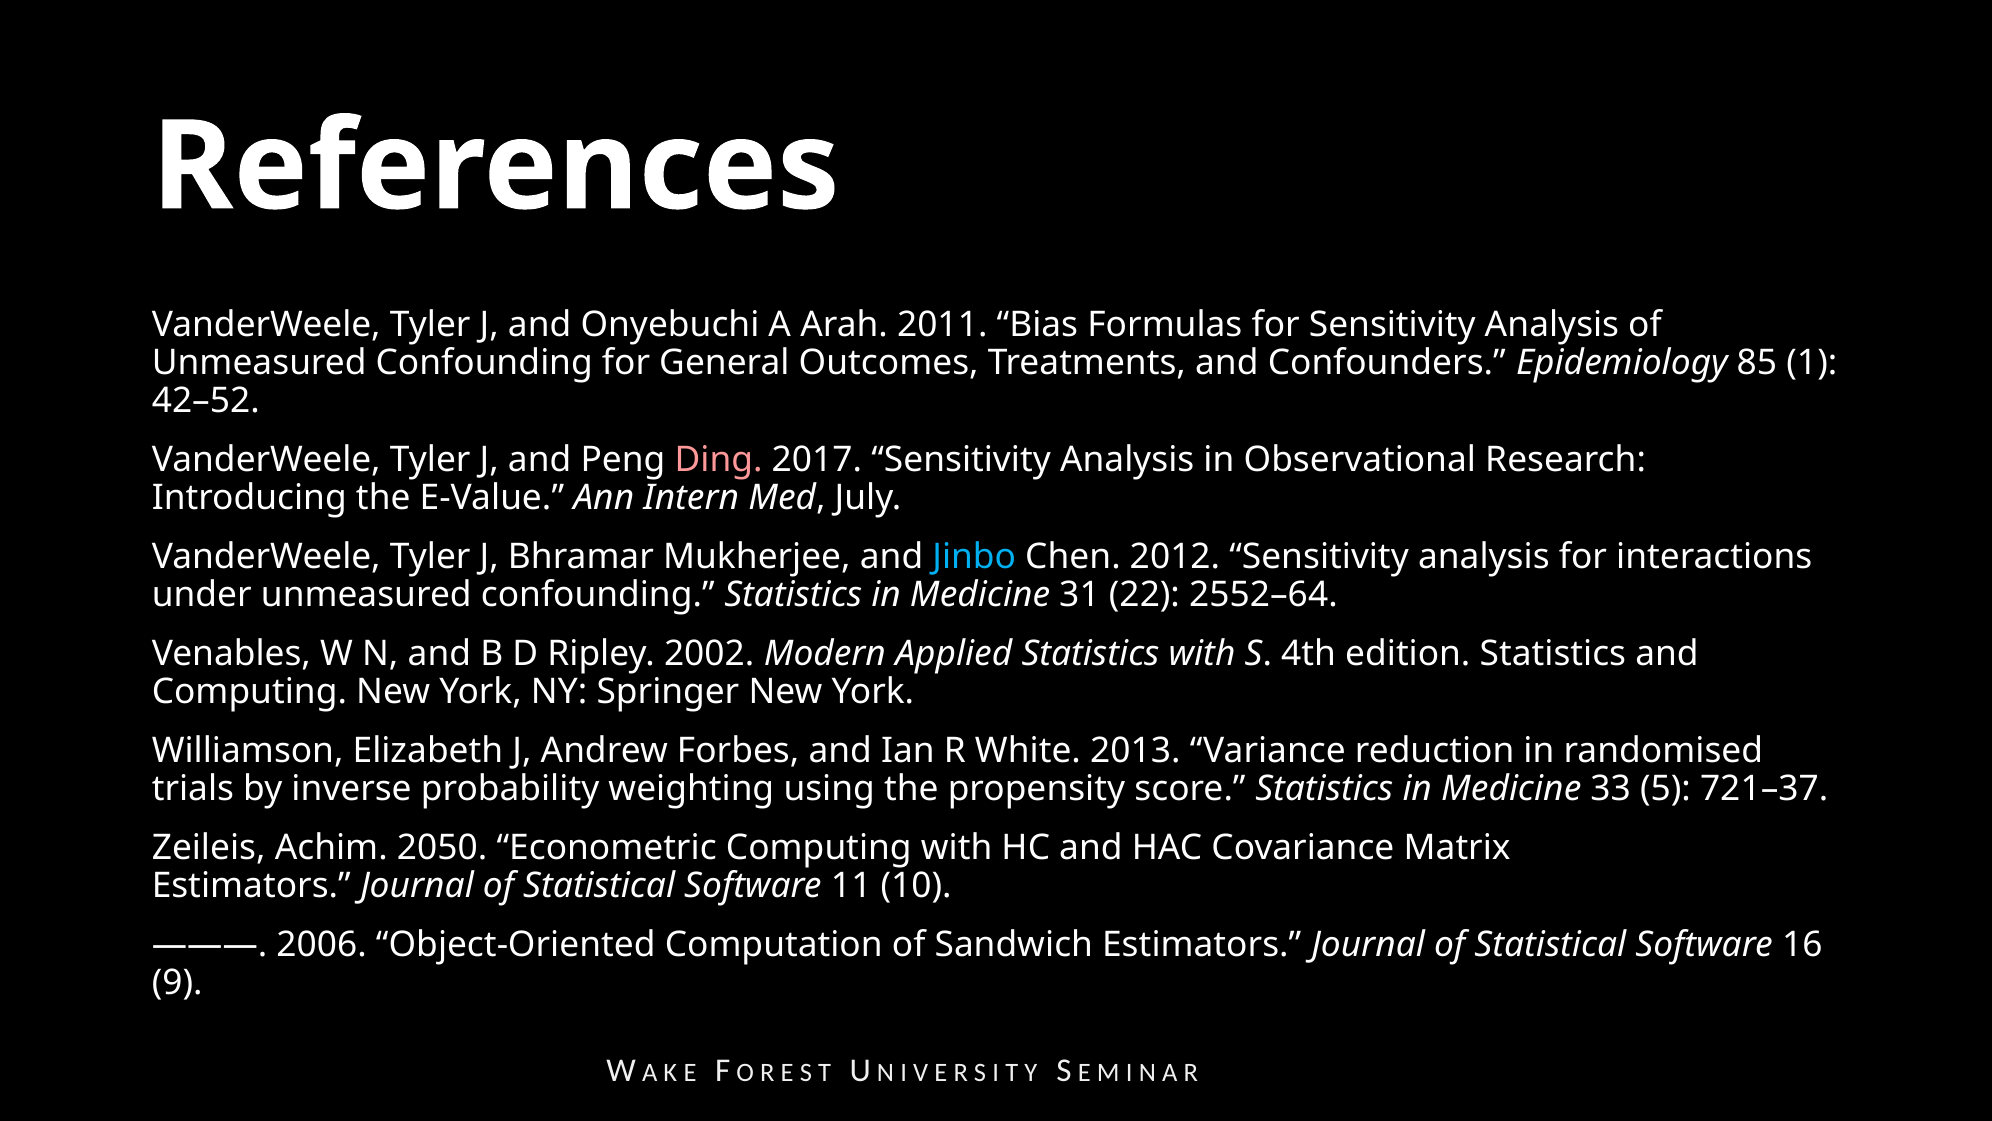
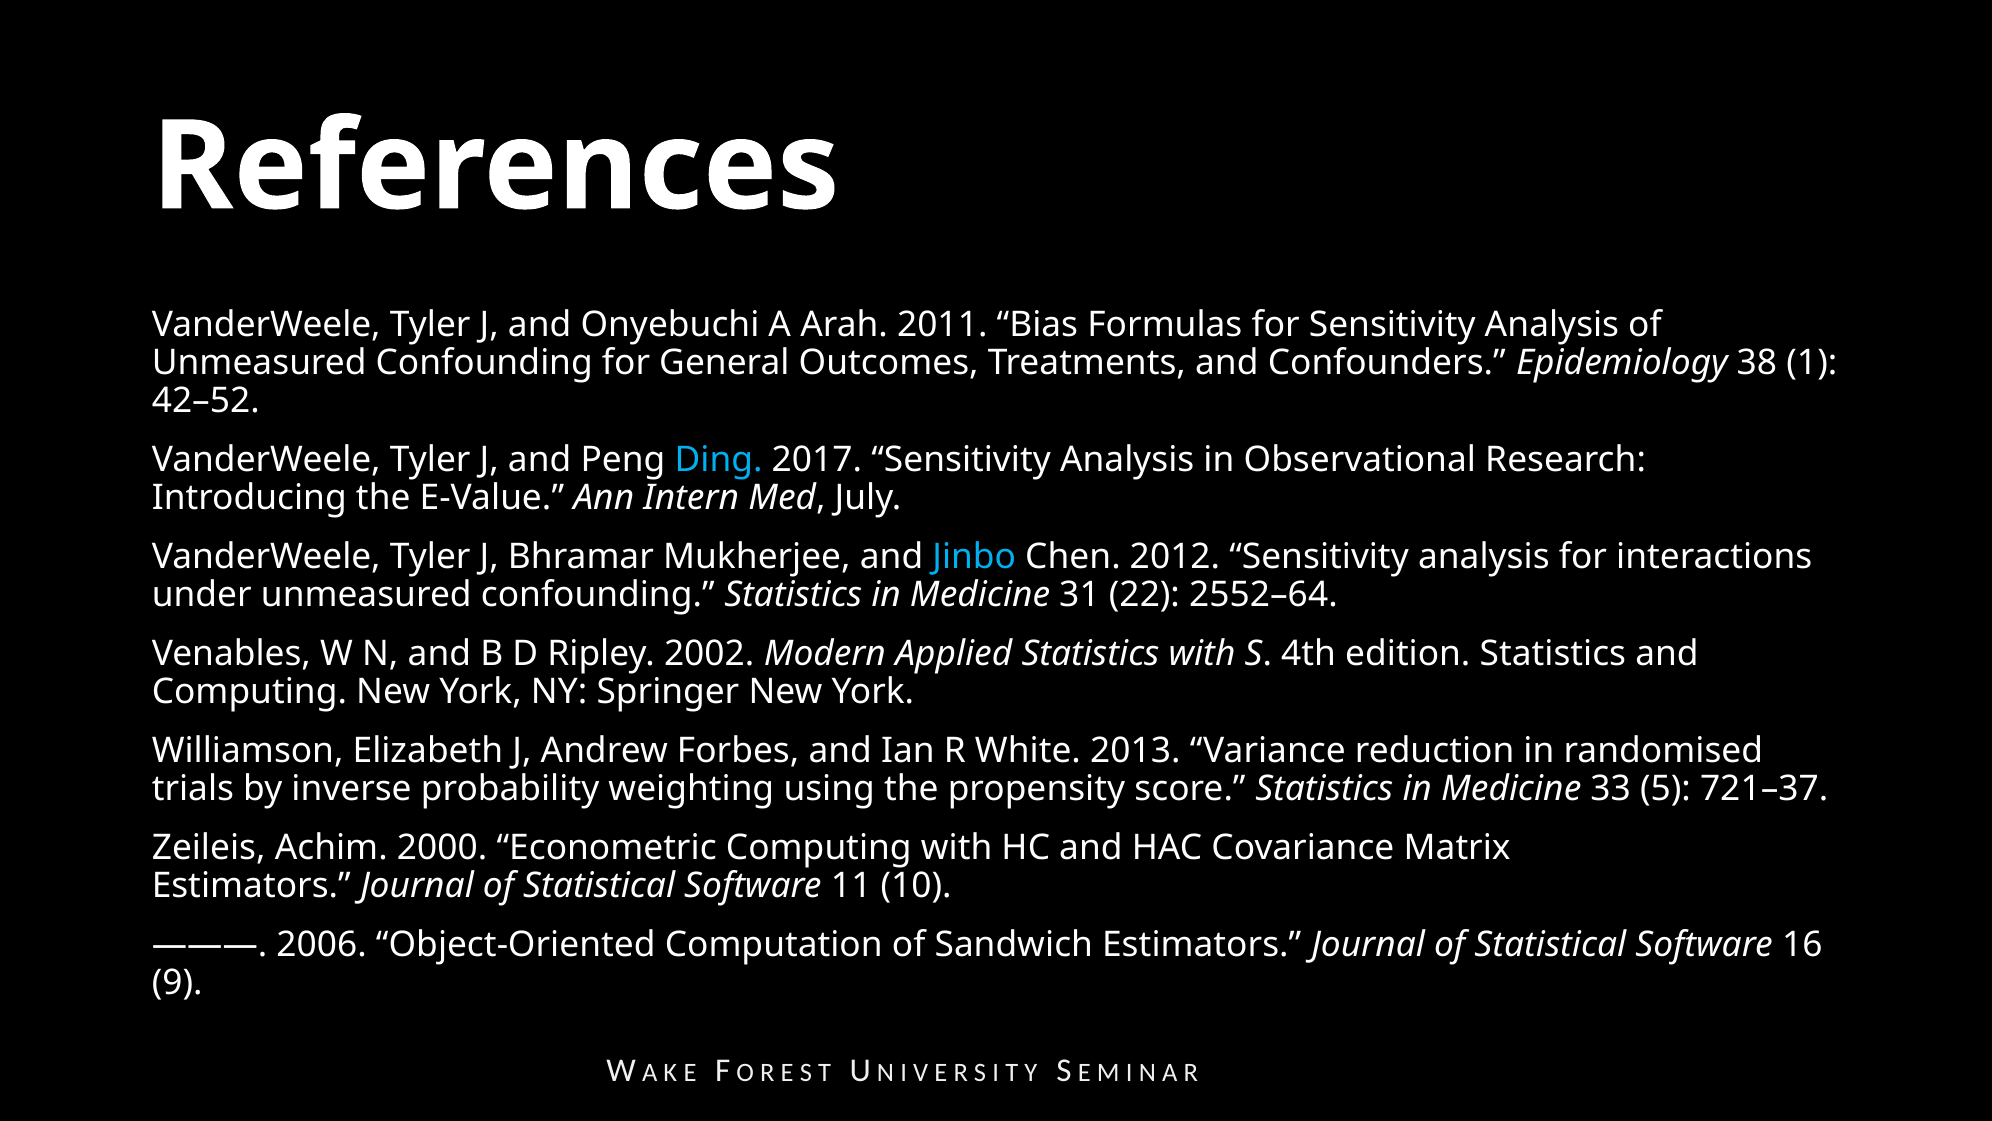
85: 85 -> 38 (1757, 363)
Ding colour: pink -> light blue (719, 460)
2050: 2050 -> 2000 (442, 848)
